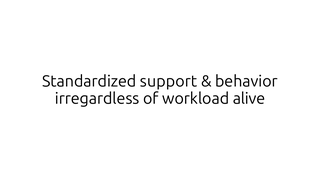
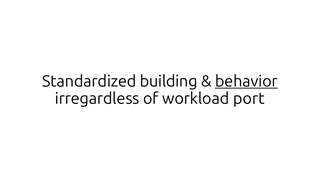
support: support -> building (169, 81)
behavior underline: none -> present (246, 81)
alive: alive -> port (249, 99)
